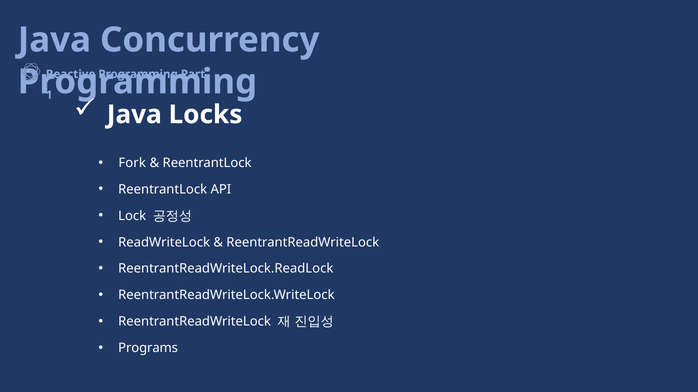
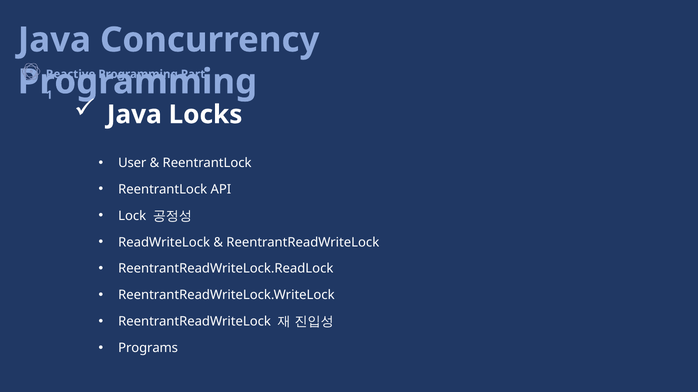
Fork: Fork -> User (132, 163)
